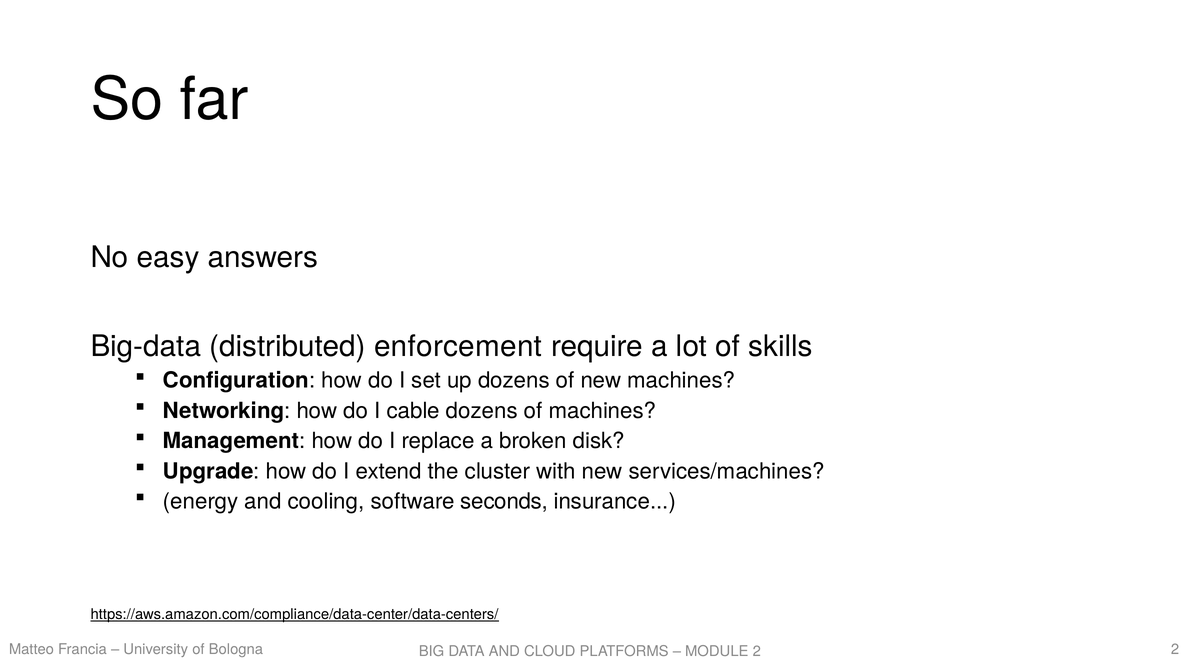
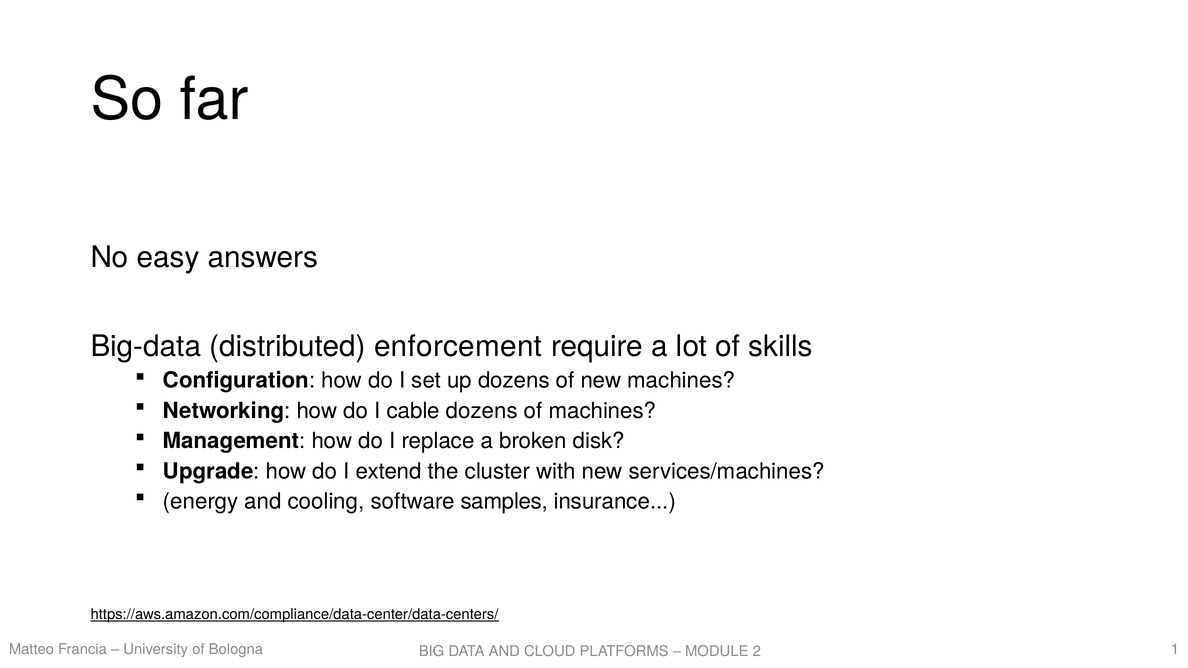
seconds: seconds -> samples (504, 502)
Bologna 2: 2 -> 1 (1175, 650)
